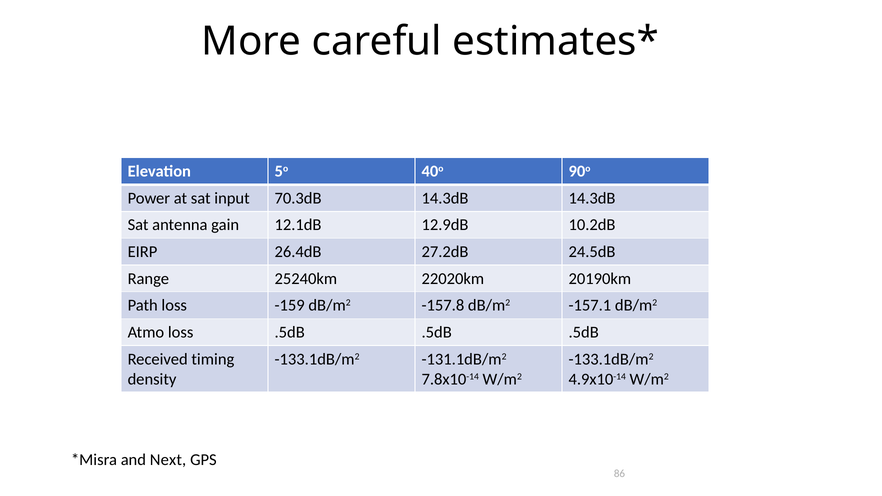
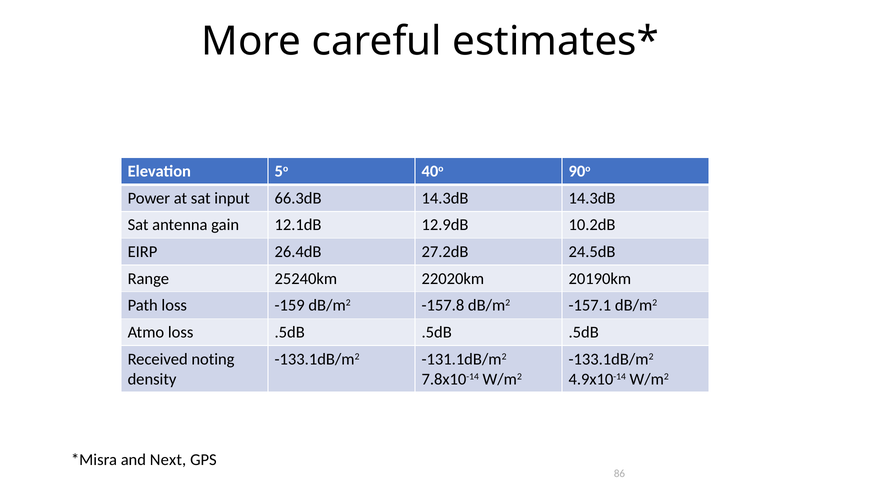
70.3dB: 70.3dB -> 66.3dB (298, 198)
timing: timing -> noting (213, 359)
